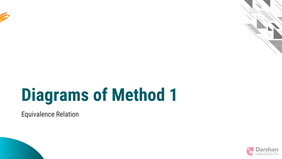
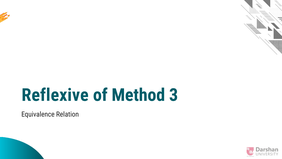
Diagrams: Diagrams -> Reflexive (55, 95)
1: 1 -> 3 (174, 95)
